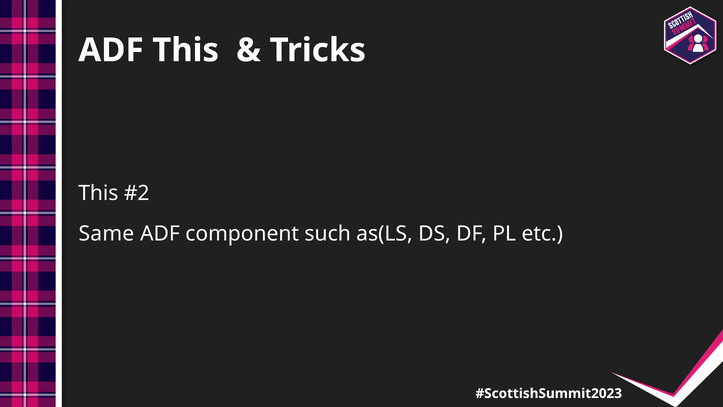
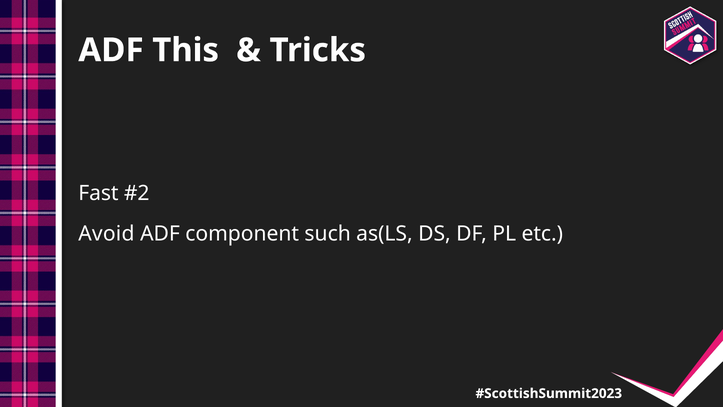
This: This -> Fast (98, 193)
Same: Same -> Avoid (106, 234)
